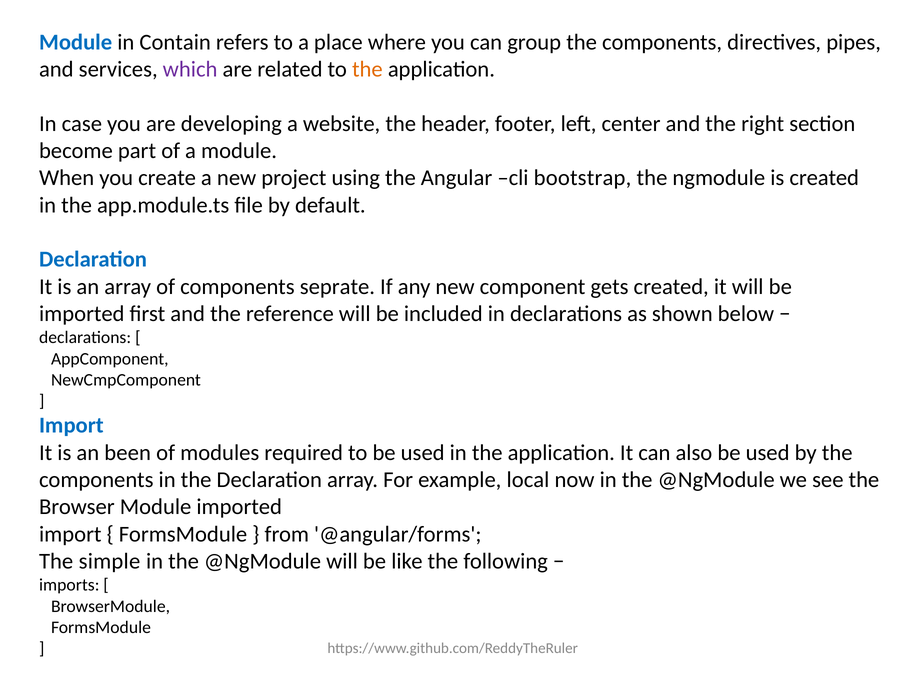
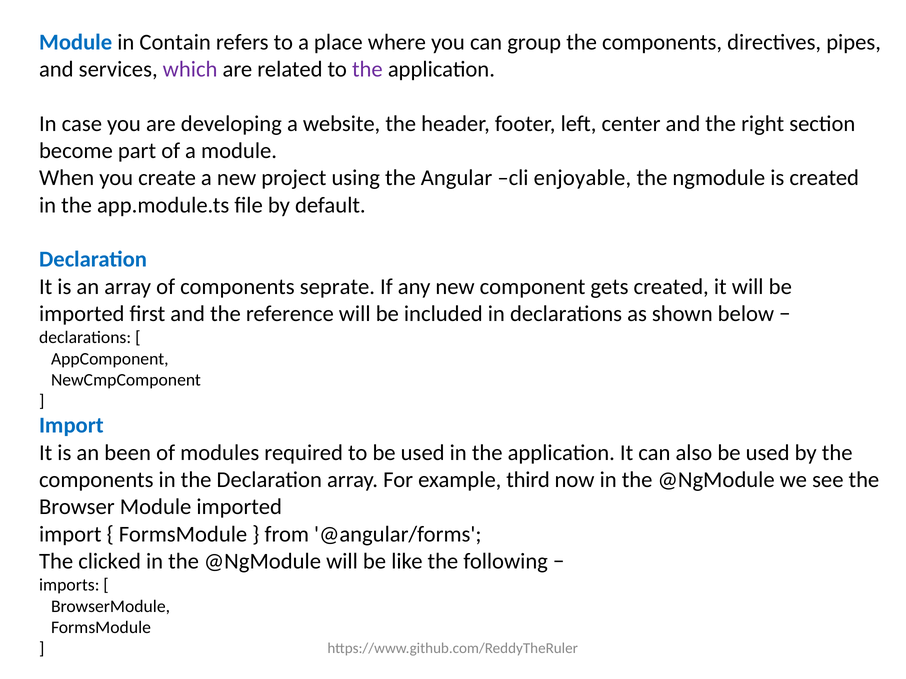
the colour: orange -> purple (367, 69)
bootstrap: bootstrap -> enjoyable (582, 178)
local: local -> third (528, 480)
simple: simple -> clicked (110, 562)
